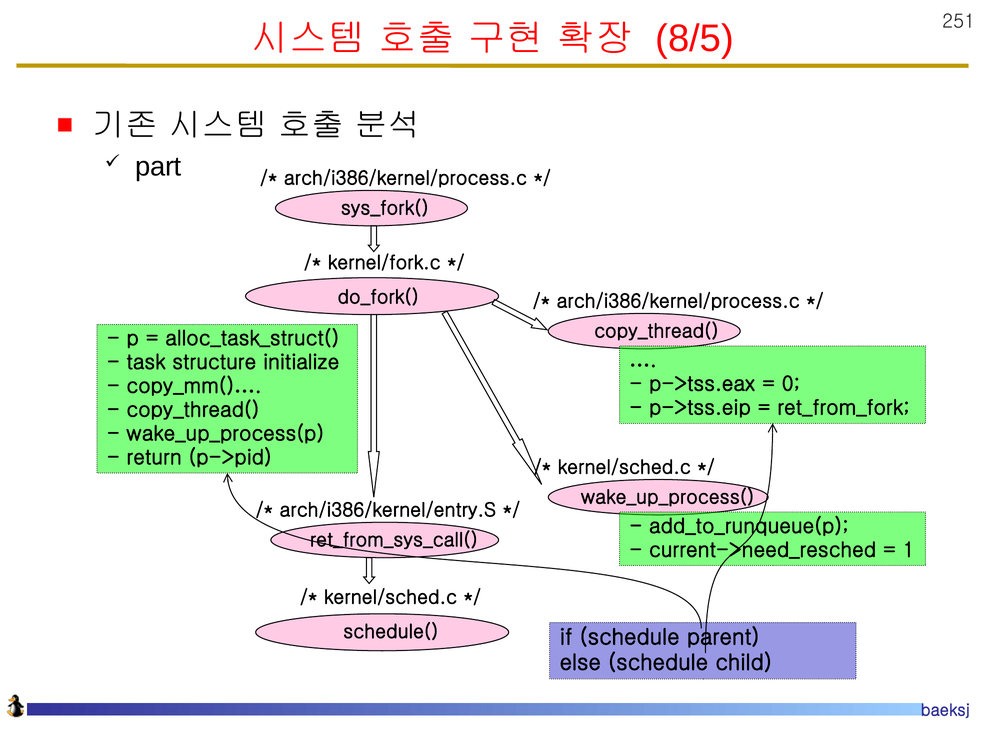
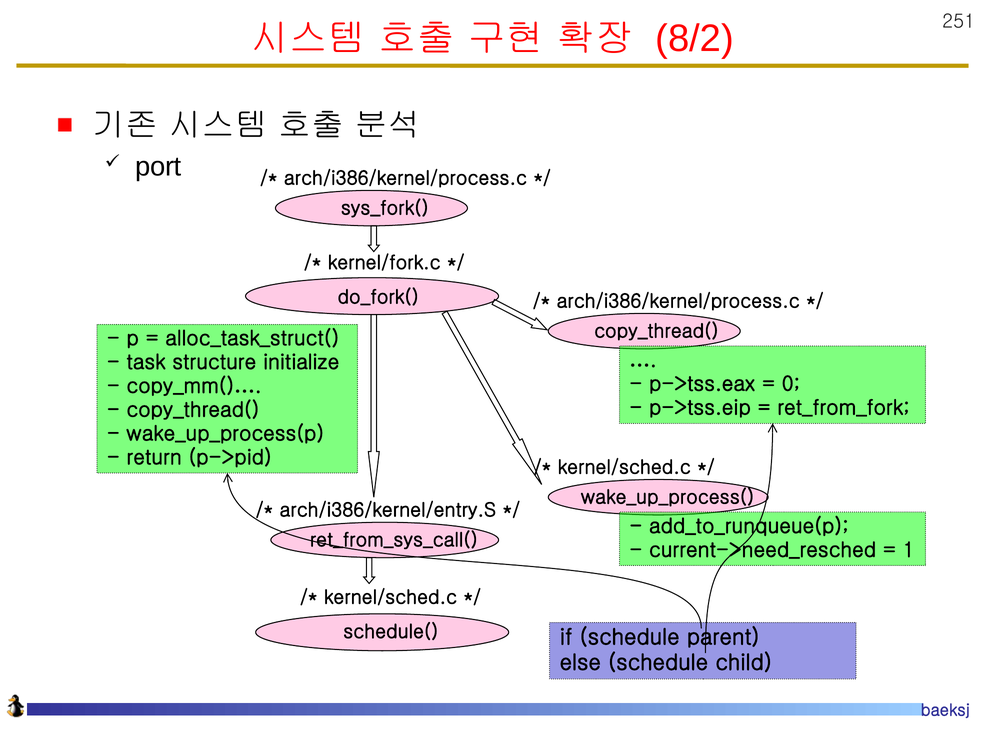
8/5: 8/5 -> 8/2 (695, 39)
part: part -> port (158, 167)
